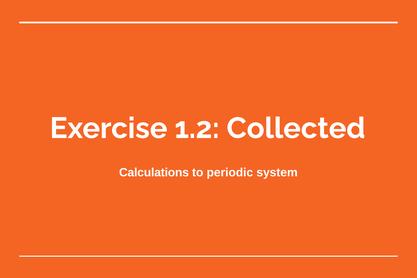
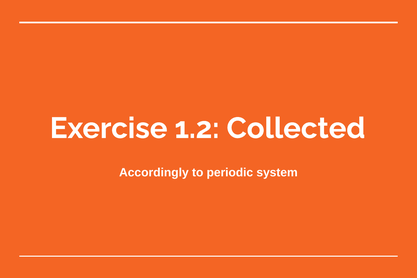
Calculations: Calculations -> Accordingly (154, 173)
